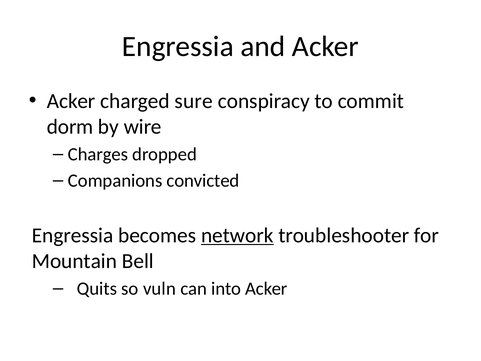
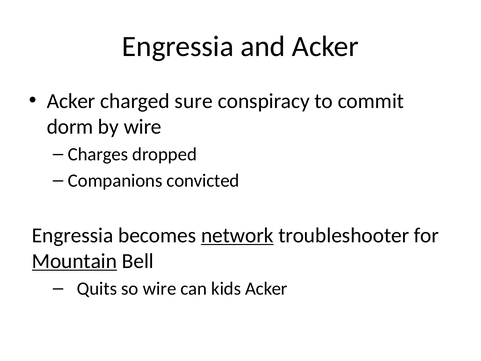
Mountain underline: none -> present (74, 261)
so vuln: vuln -> wire (160, 288)
into: into -> kids (226, 288)
